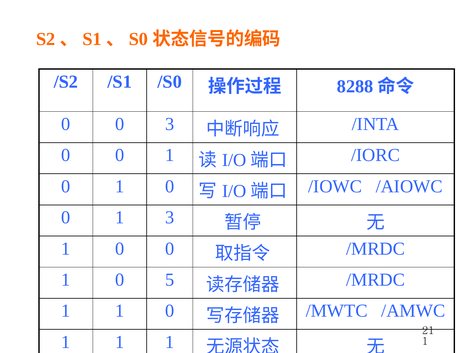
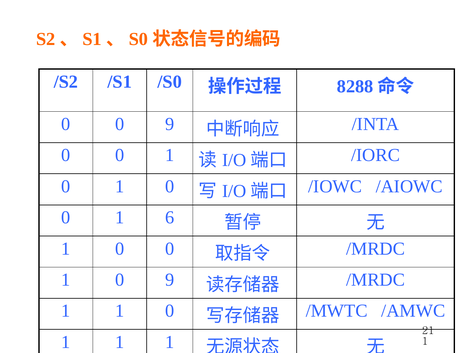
0 0 3: 3 -> 9 (170, 124)
1 3: 3 -> 6 (170, 218)
1 0 5: 5 -> 9 (170, 280)
